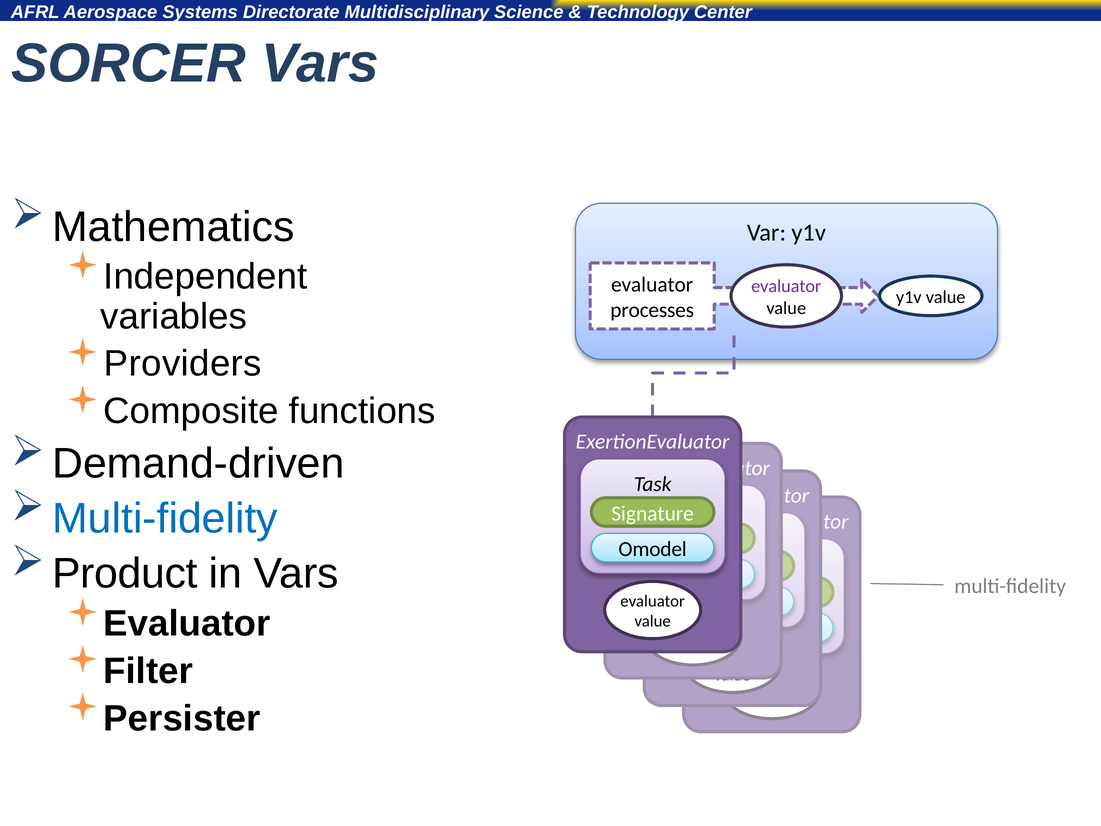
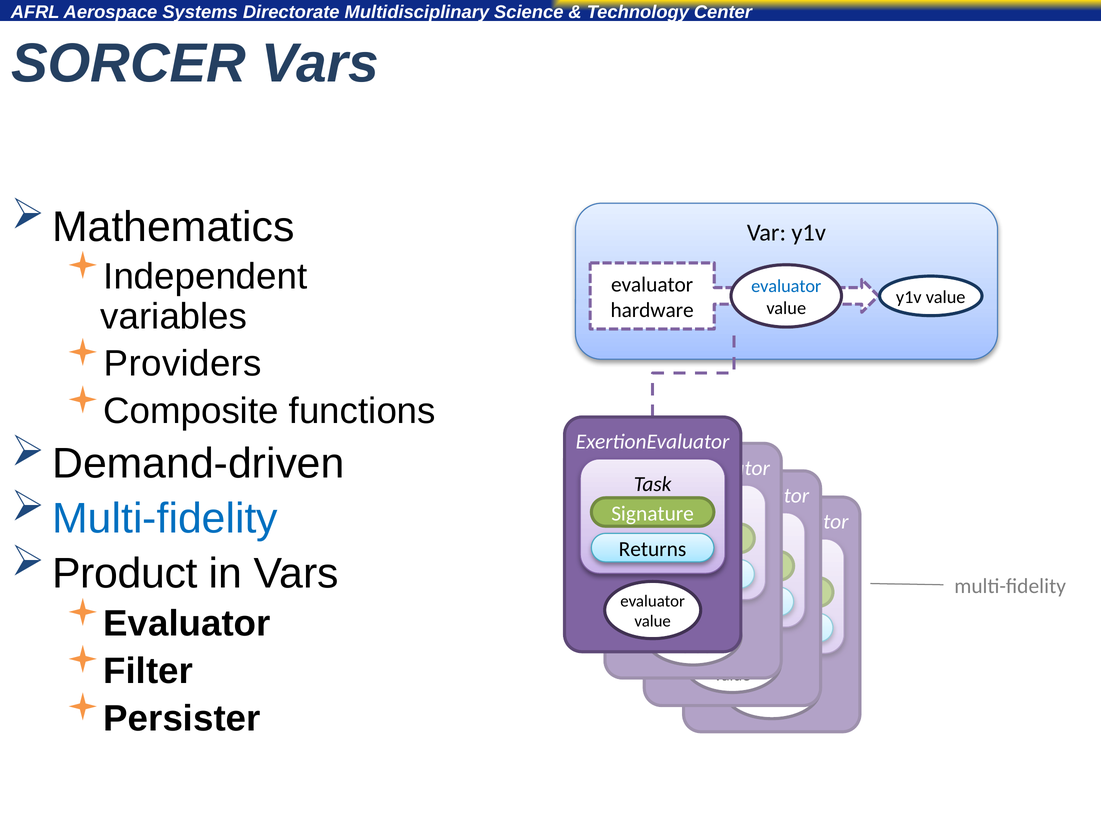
evaluator colour: purple -> blue (786, 286)
processes: processes -> hardware (652, 310)
Omodel: Omodel -> Returns (652, 549)
